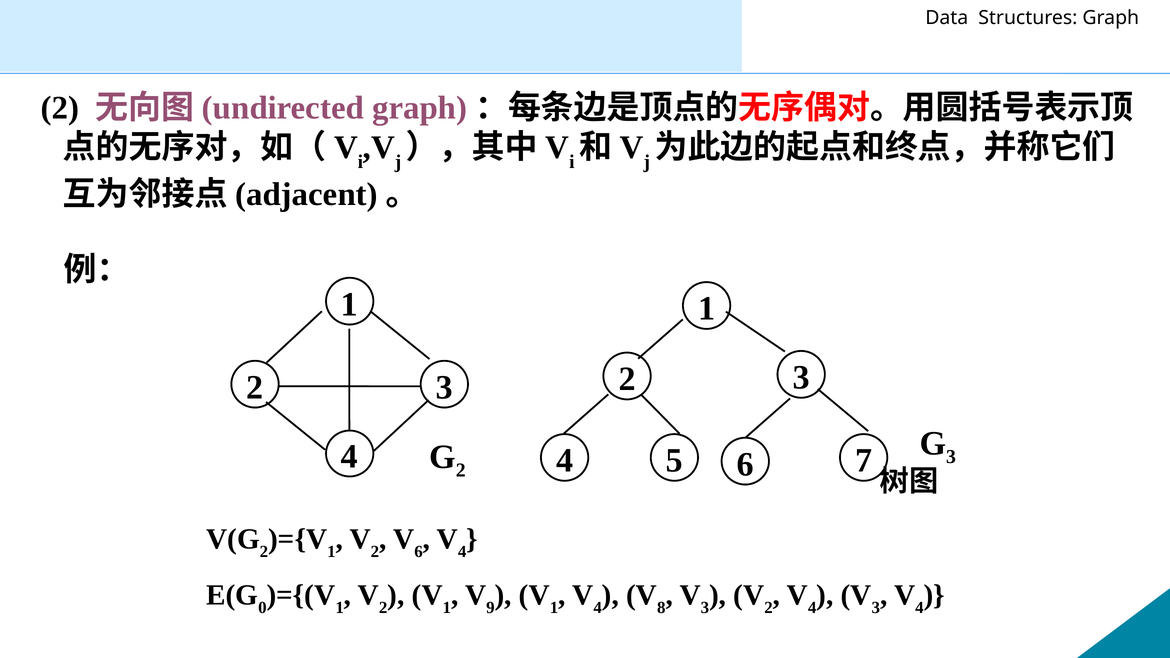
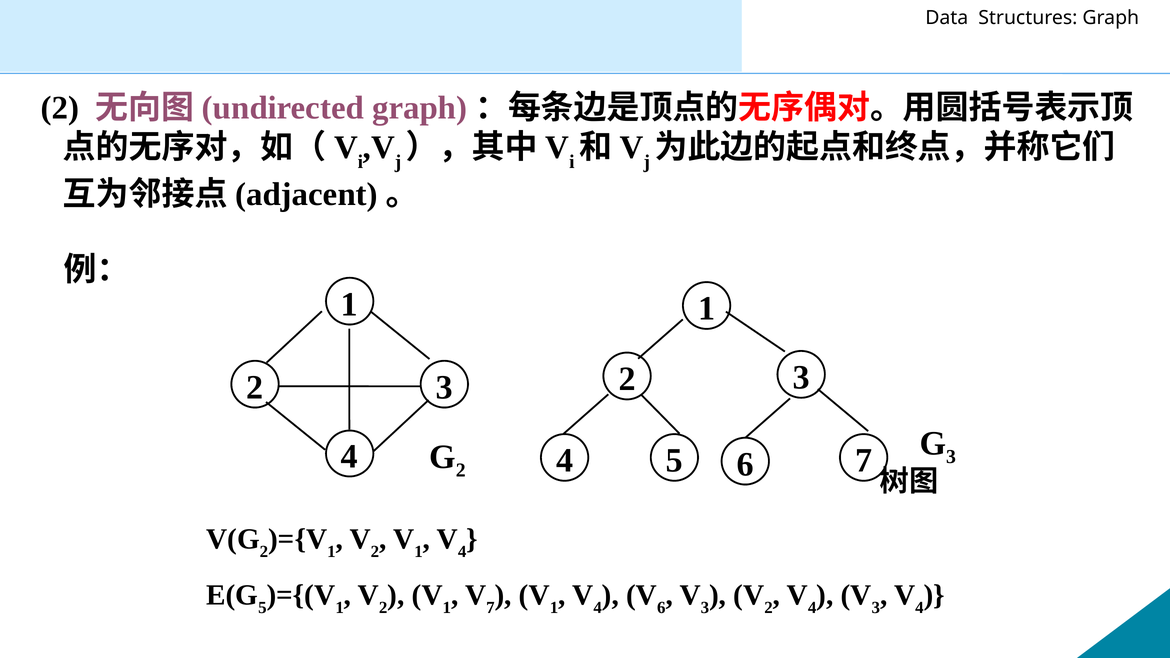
6: 6 -> 1 (419, 552)
0: 0 -> 5 (262, 608)
9: 9 -> 7 (490, 608)
8: 8 -> 6 (661, 608)
